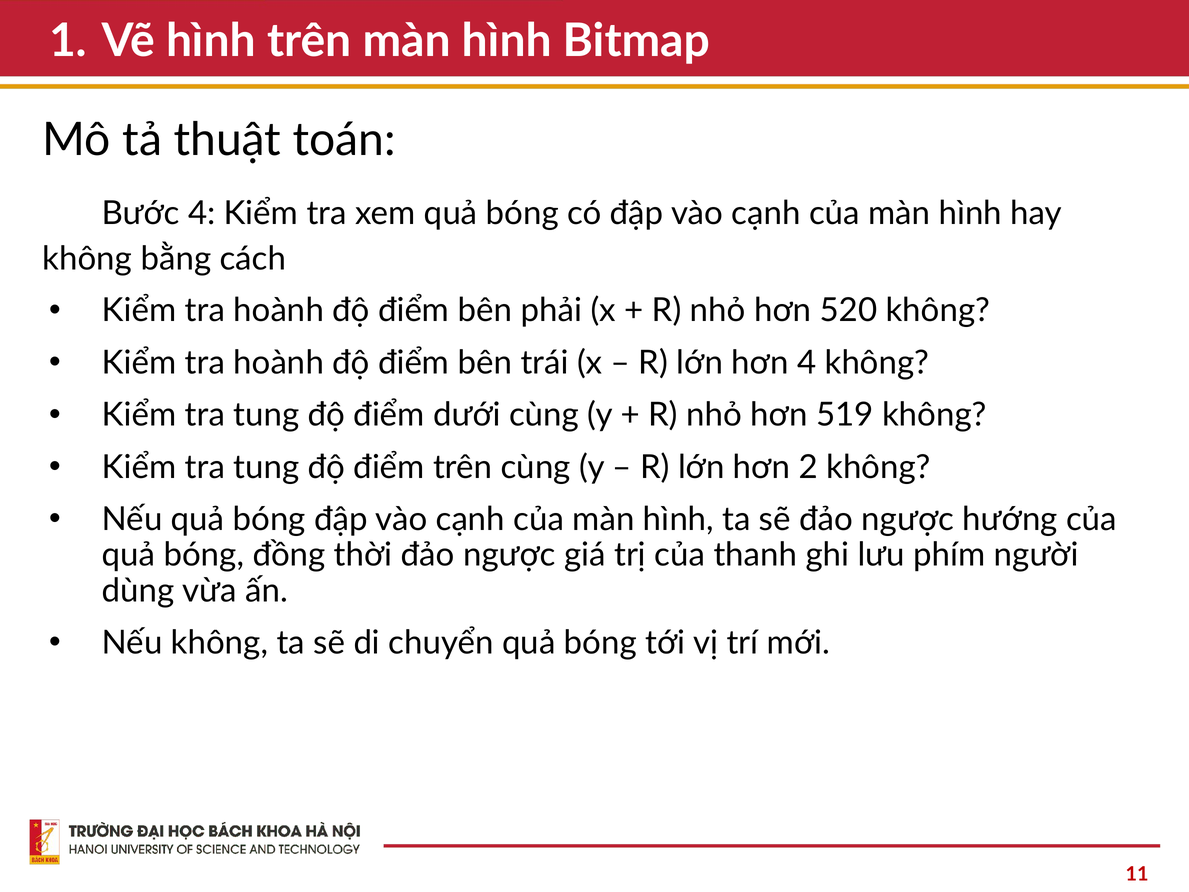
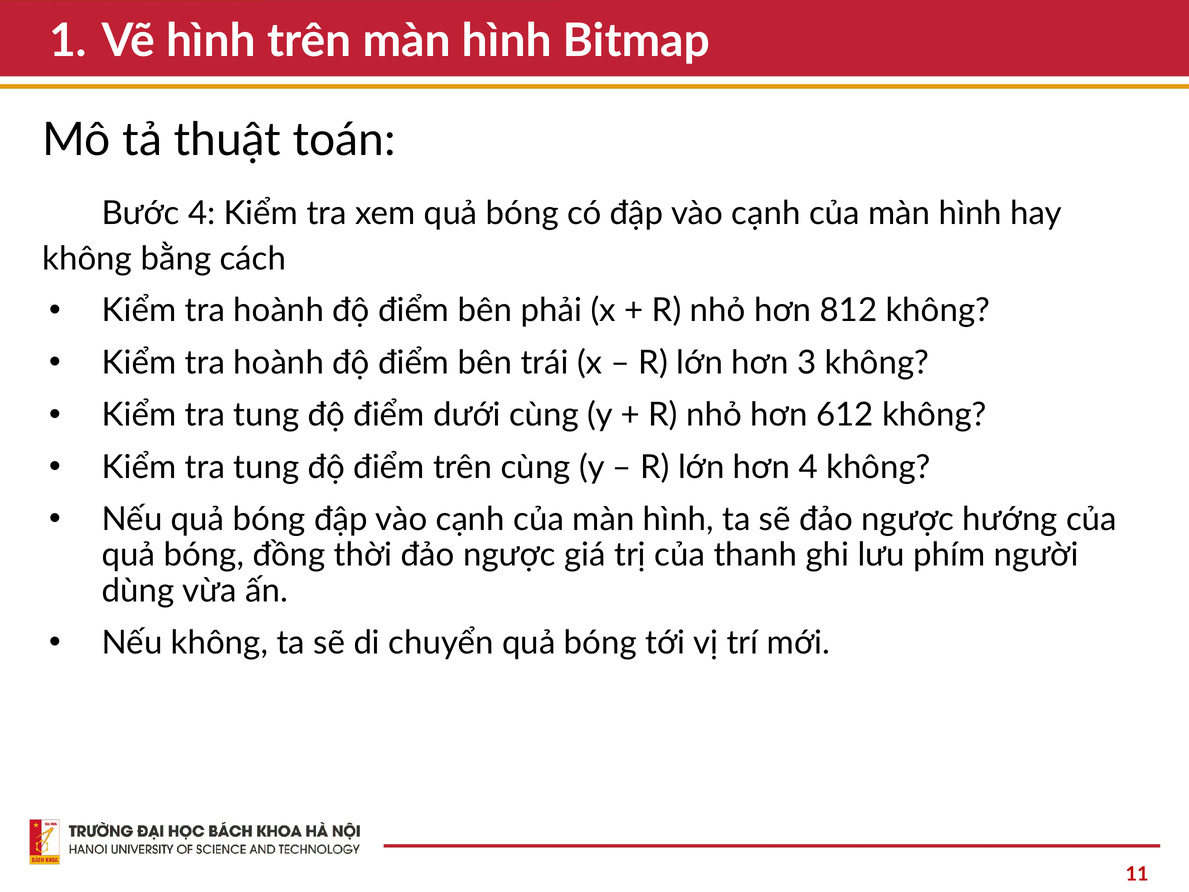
520: 520 -> 812 (848, 310)
hơn 4: 4 -> 3 (807, 363)
519: 519 -> 612 (845, 415)
hơn 2: 2 -> 4 (808, 467)
